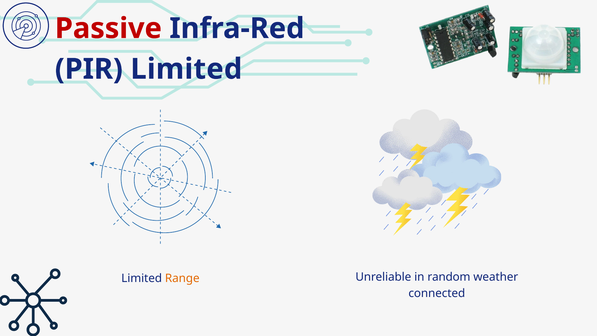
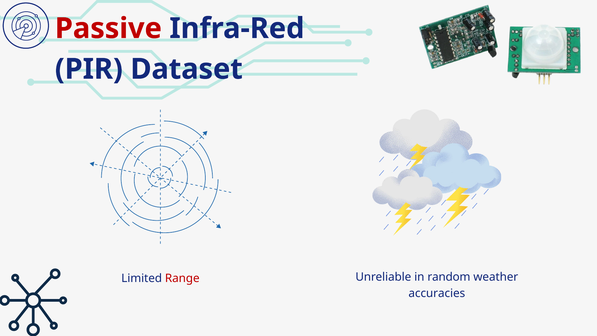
PIR Limited: Limited -> Dataset (187, 69)
Range colour: orange -> red (182, 278)
connected: connected -> accuracies (437, 293)
